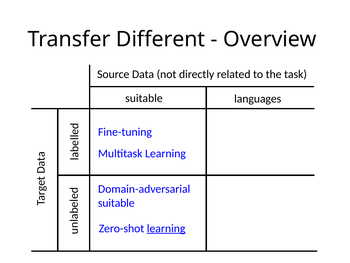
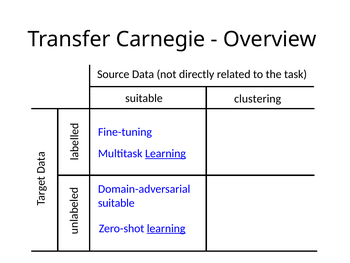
Different: Different -> Carnegie (161, 39)
languages: languages -> clustering (258, 99)
Learning underline: none -> present (165, 153)
